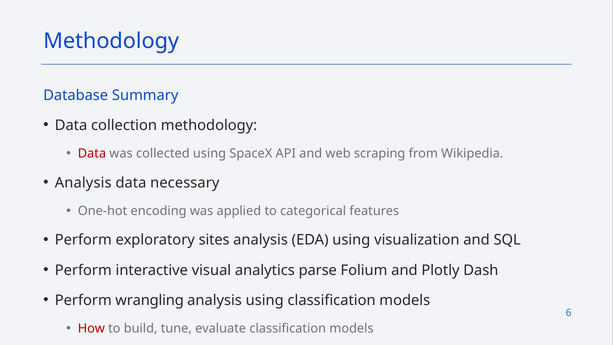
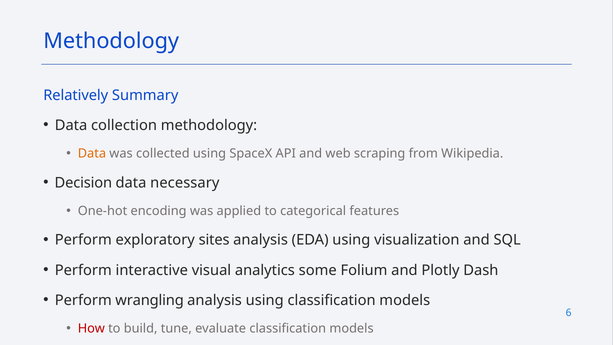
Database: Database -> Relatively (76, 95)
Data colour: red -> orange (92, 154)
Analysis: Analysis -> Decision (83, 183)
parse: parse -> some (318, 270)
